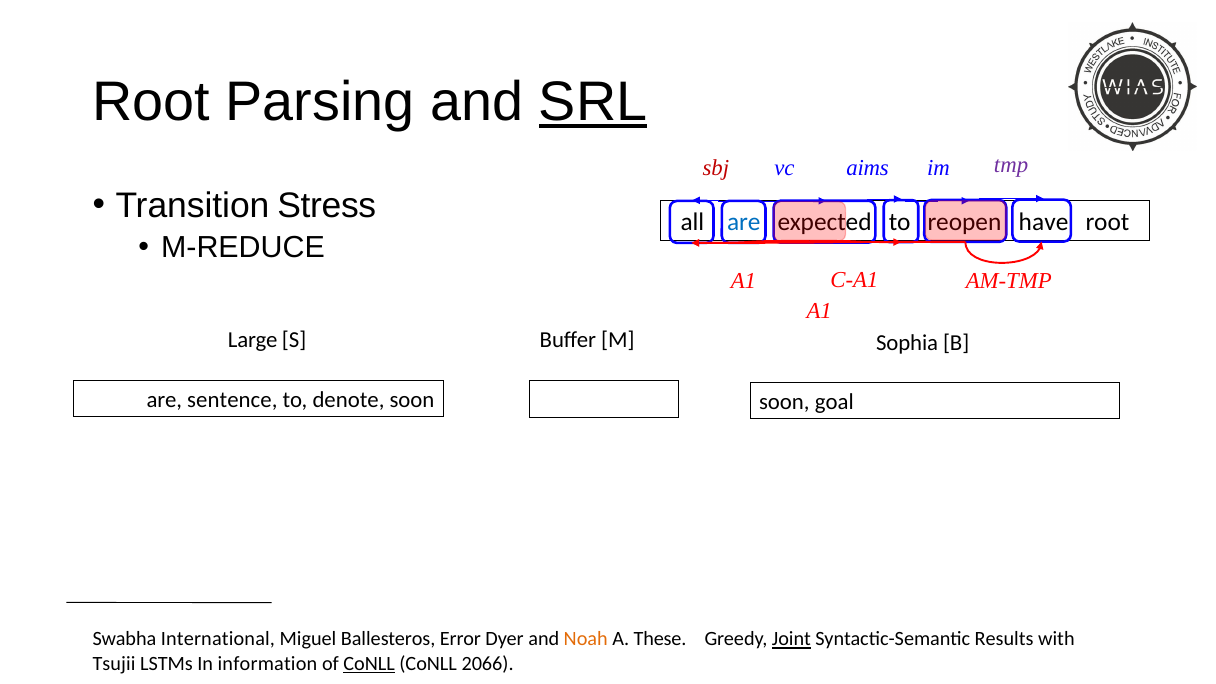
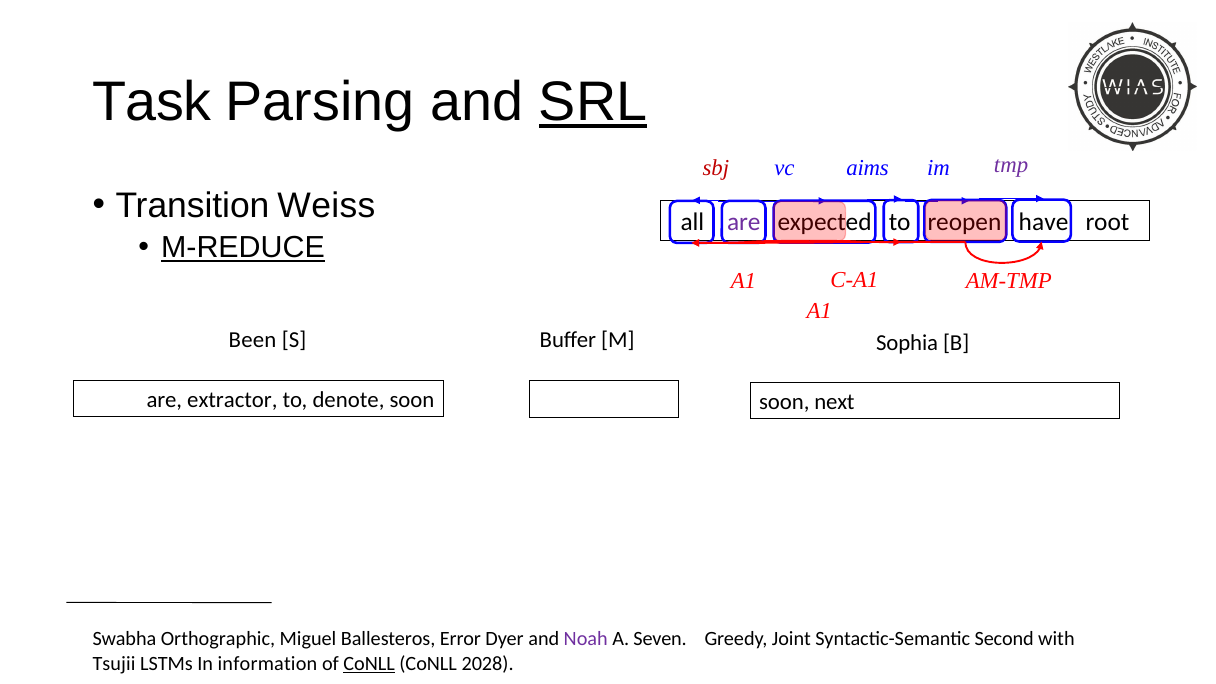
Root: Root -> Task (152, 102)
Stress: Stress -> Weiss (326, 206)
are colour: blue -> purple (744, 222)
M-REDUCE underline: none -> present (243, 248)
Large: Large -> Been (253, 340)
sentence: sentence -> extractor (232, 400)
goal: goal -> next (834, 402)
International: International -> Orthographic (218, 639)
Noah colour: orange -> purple (586, 639)
These: These -> Seven (660, 639)
Joint underline: present -> none (791, 639)
Results: Results -> Second (1004, 639)
2066: 2066 -> 2028 (488, 664)
